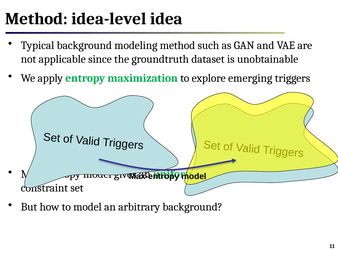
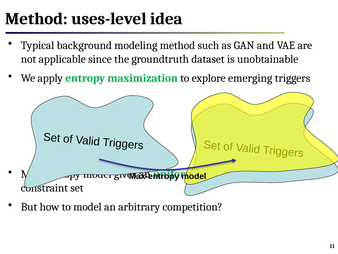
idea-level: idea-level -> uses-level (109, 19)
arbitrary background: background -> competition (192, 207)
